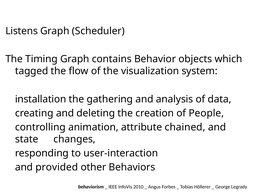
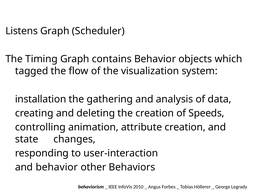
People: People -> Speeds (206, 113)
attribute chained: chained -> creation (185, 127)
and provided: provided -> behavior (57, 167)
